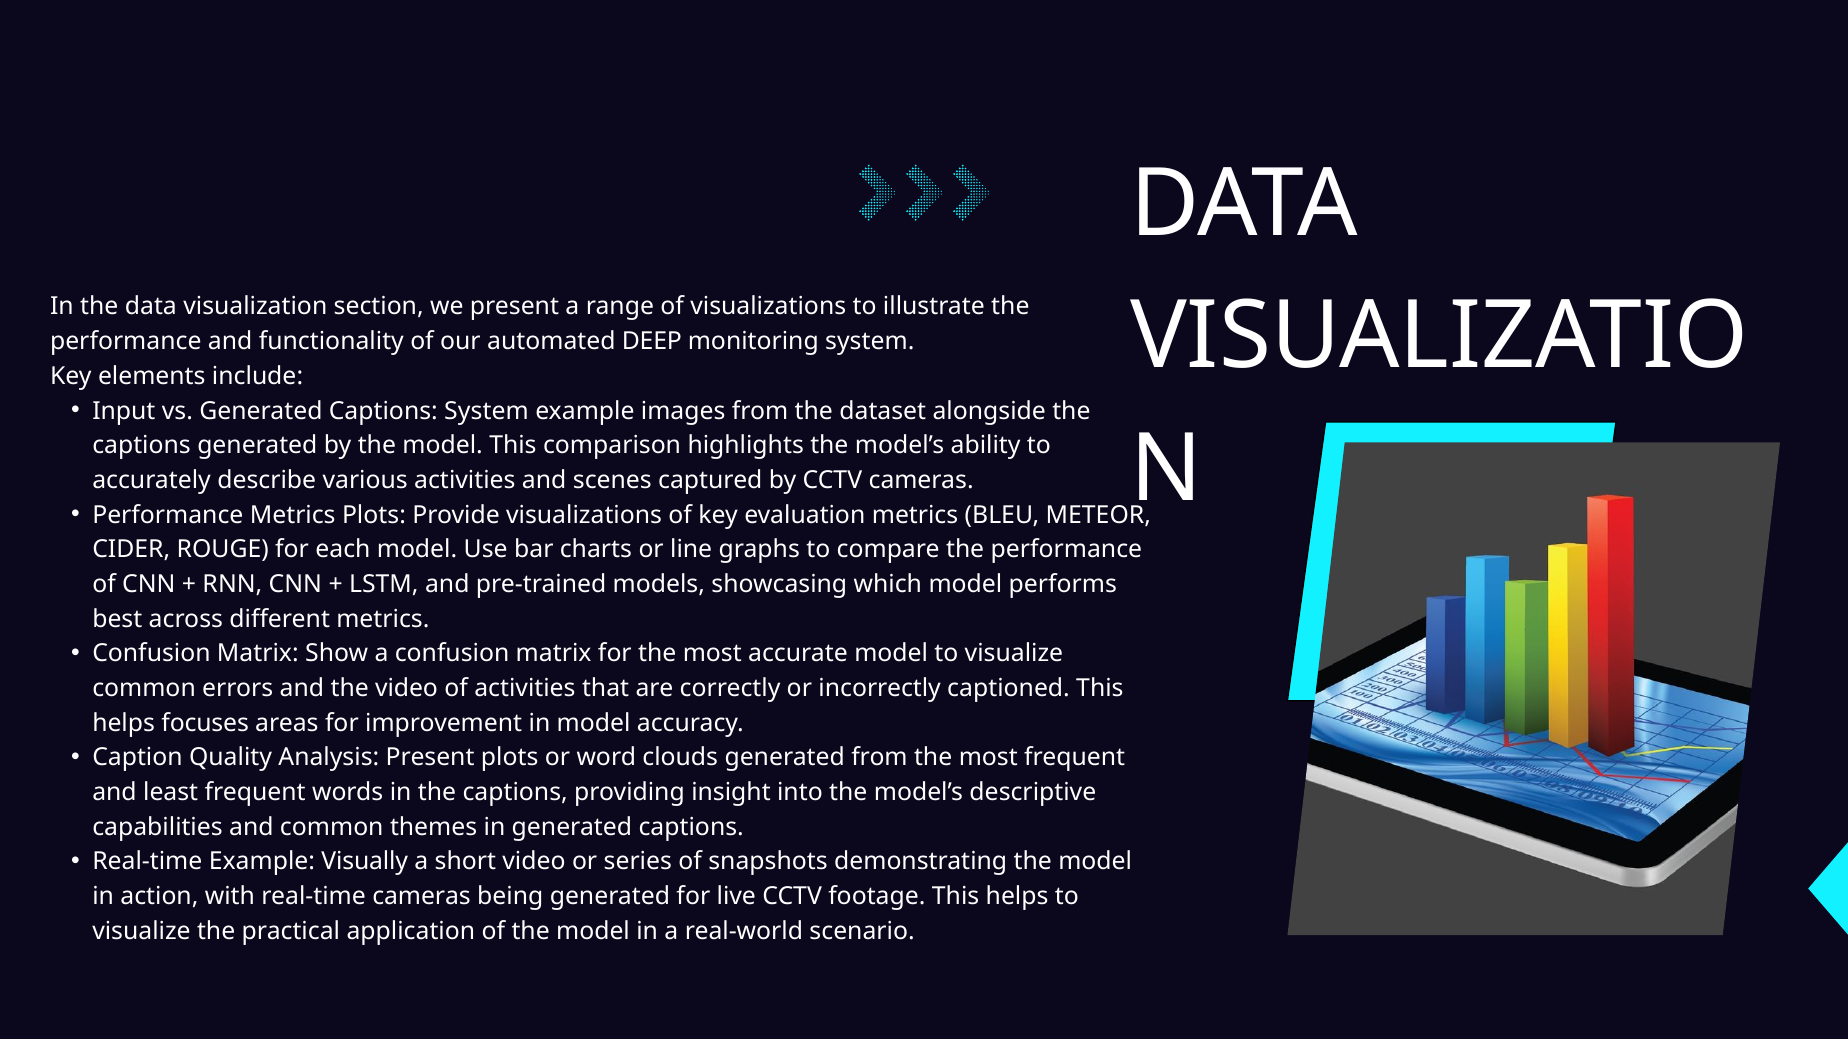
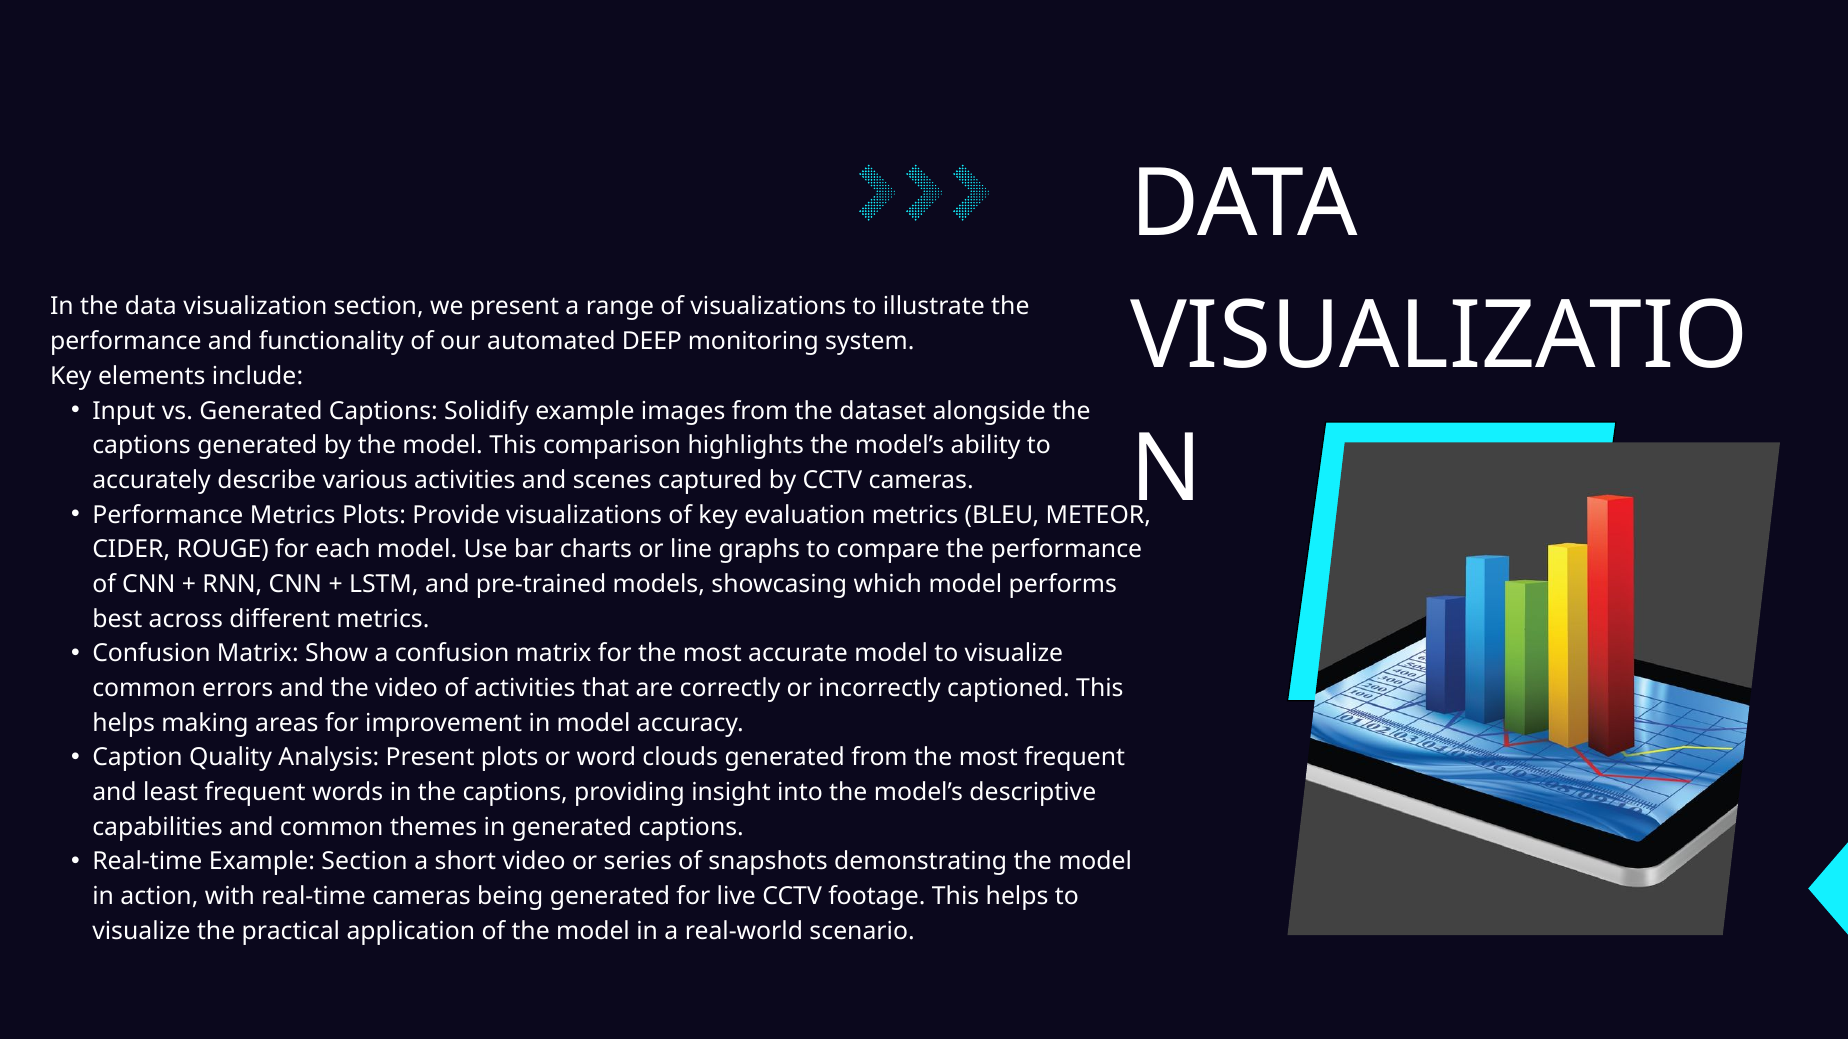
Captions System: System -> Solidify (487, 411)
focuses: focuses -> making (205, 723)
Example Visually: Visually -> Section (365, 862)
